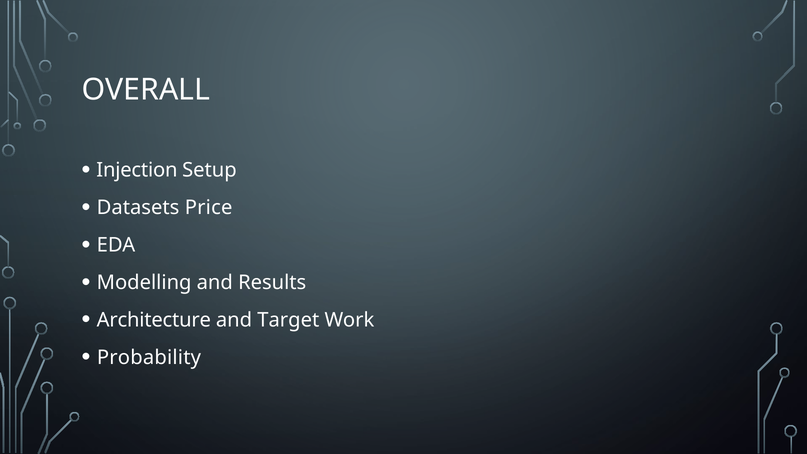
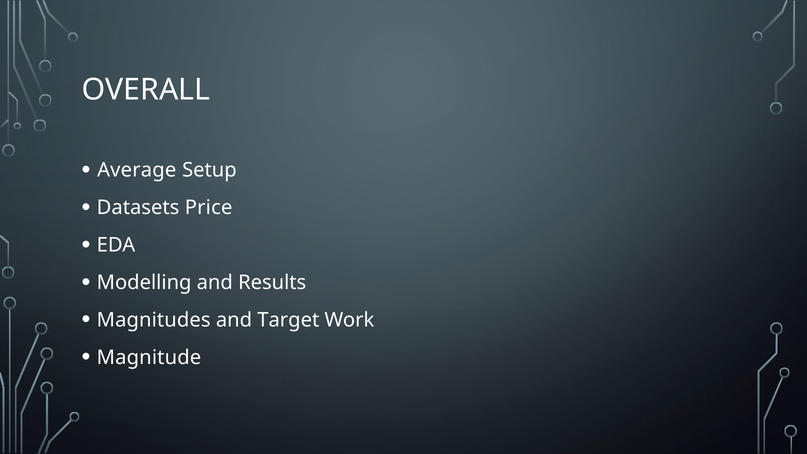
Injection: Injection -> Average (137, 170)
Architecture: Architecture -> Magnitudes (154, 320)
Probability: Probability -> Magnitude (149, 358)
